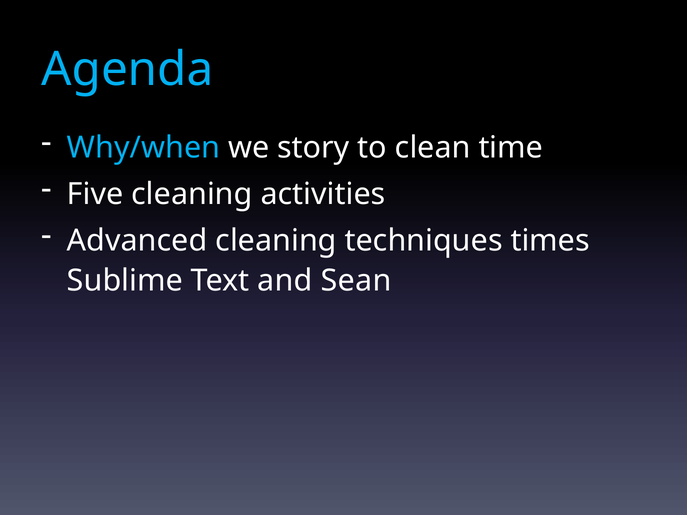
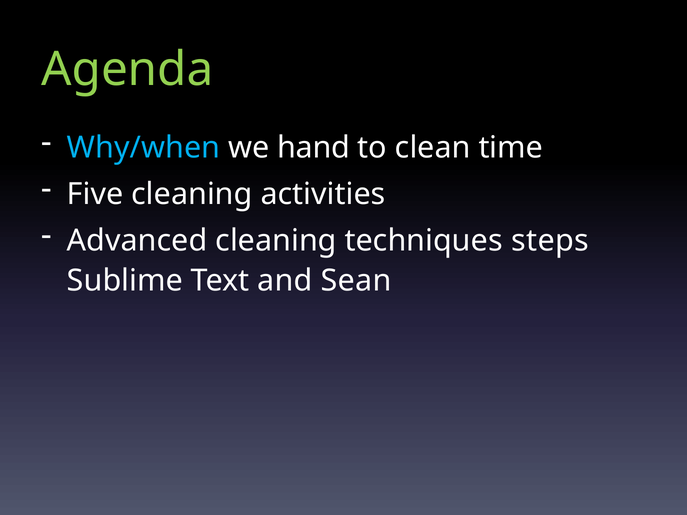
Agenda colour: light blue -> light green (127, 70)
story: story -> hand (314, 148)
times: times -> steps (550, 241)
